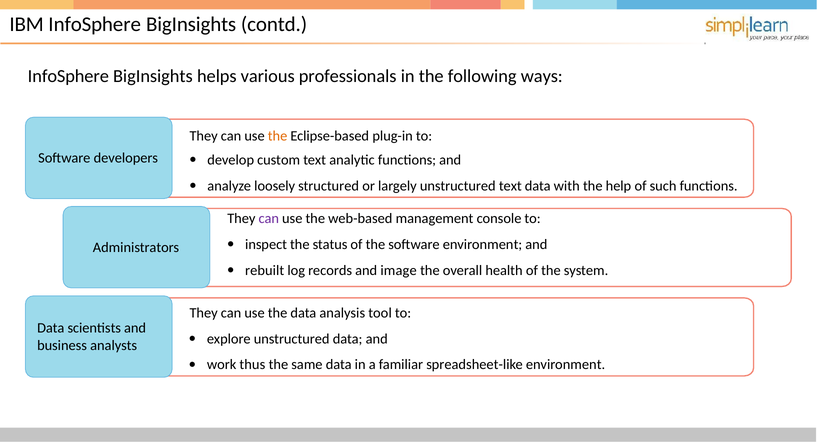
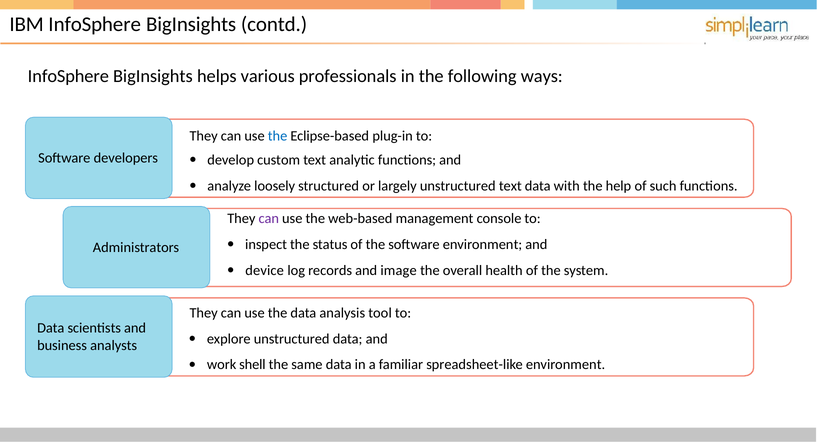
the colour: orange -> blue (278, 136)
rebuilt: rebuilt -> device (265, 271)
thus: thus -> shell (252, 365)
